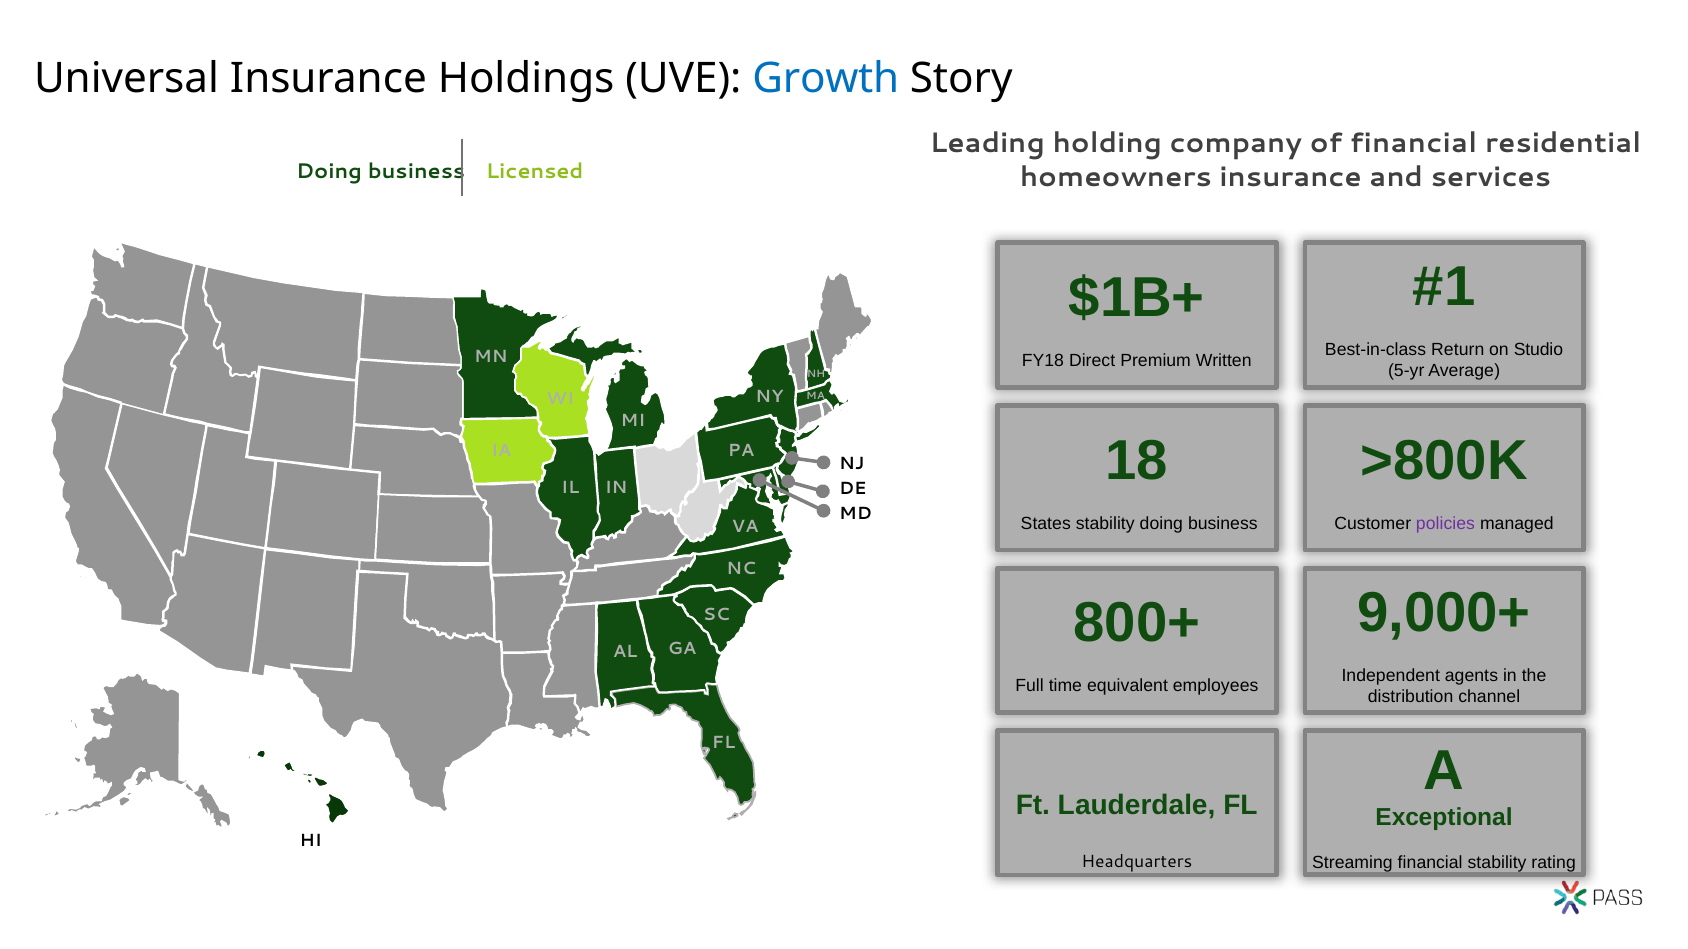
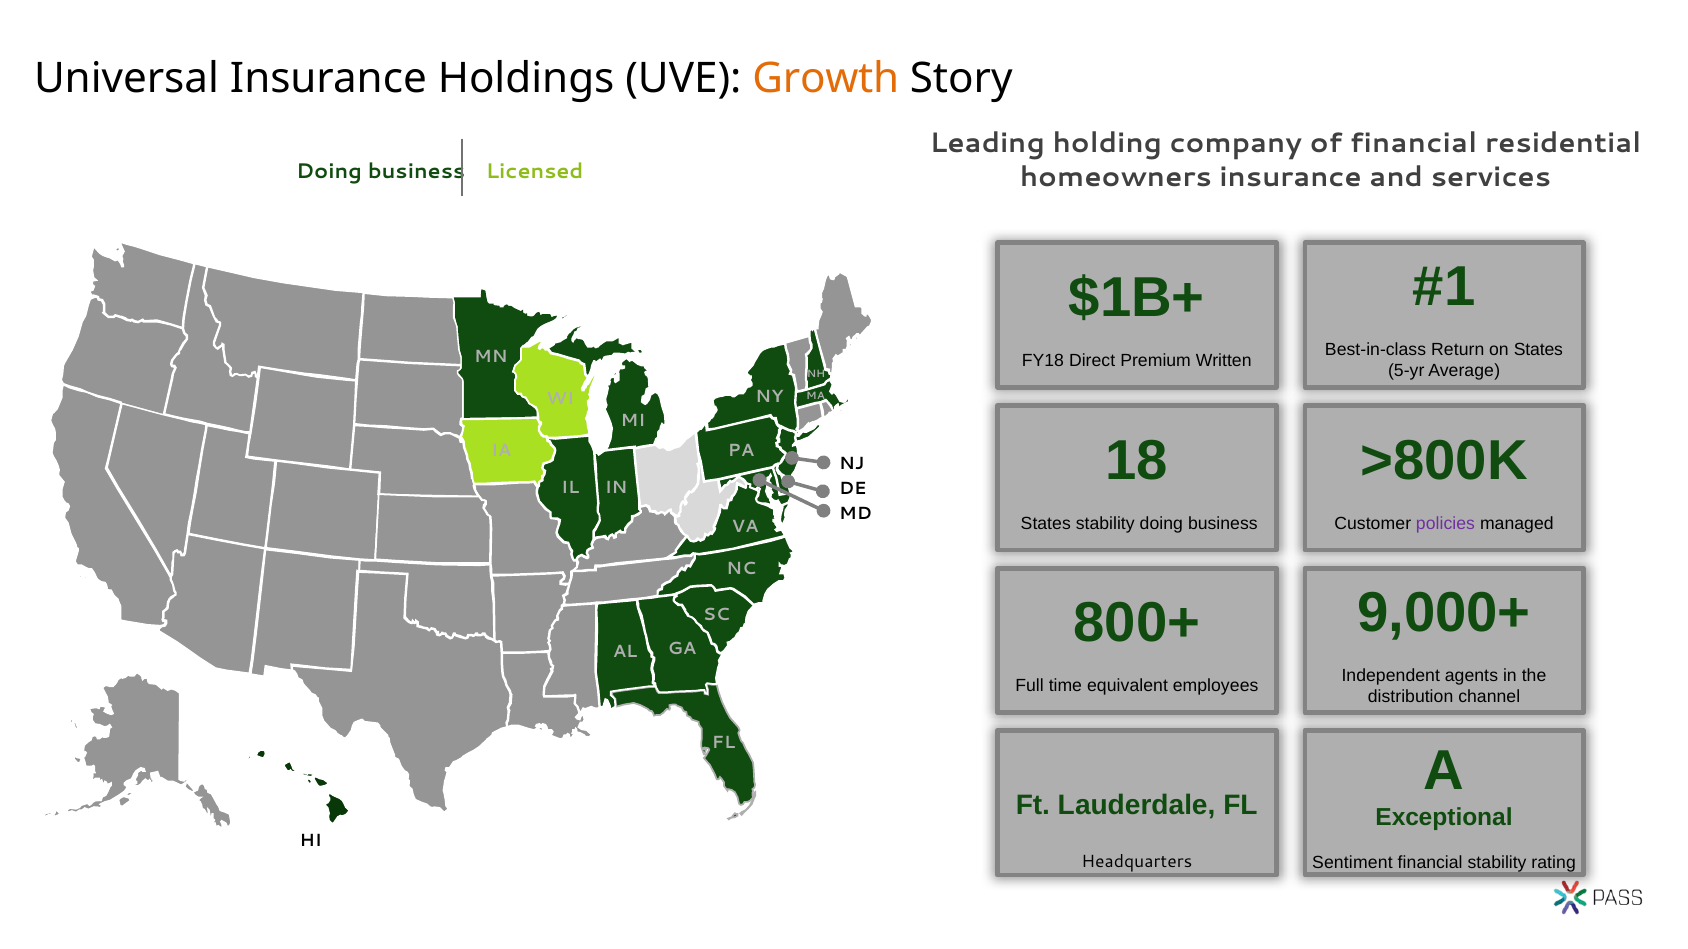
Growth colour: blue -> orange (826, 79)
on Studio: Studio -> States (1538, 350)
Streaming: Streaming -> Sentiment (1352, 863)
